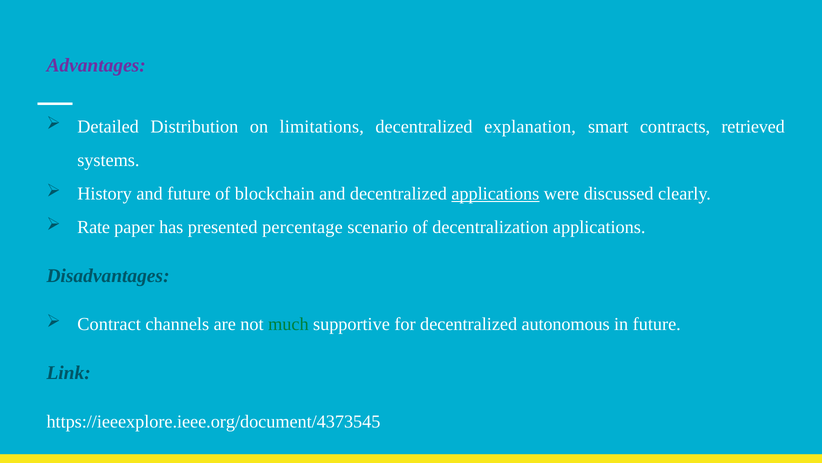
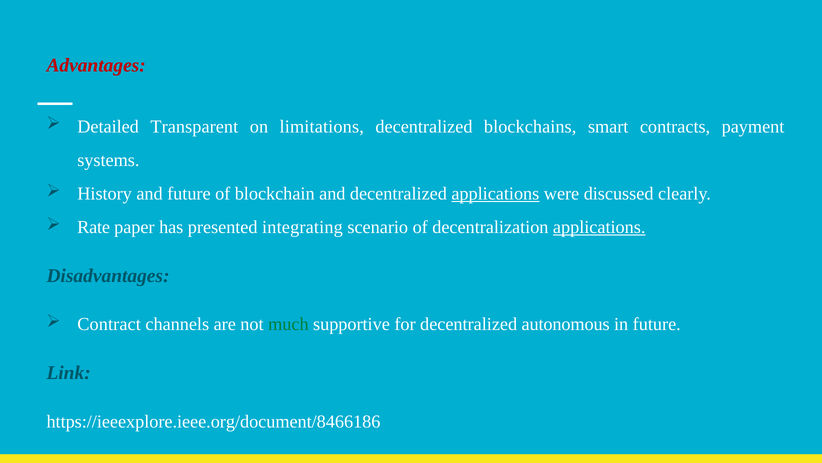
Advantages colour: purple -> red (96, 65)
Distribution: Distribution -> Transparent (194, 126)
explanation: explanation -> blockchains (530, 126)
retrieved: retrieved -> payment (753, 126)
percentage: percentage -> integrating (302, 227)
applications underline: none -> present (599, 227)
https://ieeexplore.ieee.org/document/4373545: https://ieeexplore.ieee.org/document/4373545 -> https://ieeexplore.ieee.org/document/8466186 (213, 421)
